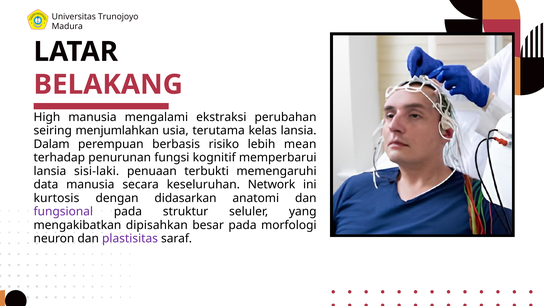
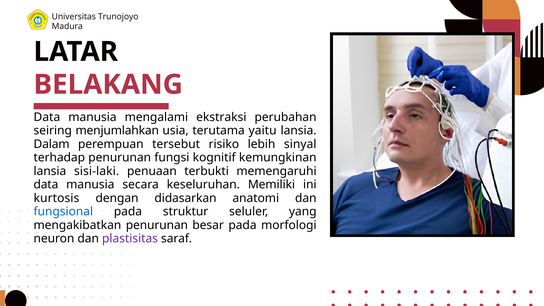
High: High -> Data (47, 117)
kelas: kelas -> yaitu (263, 131)
berbasis: berbasis -> tersebut (176, 144)
mean: mean -> sinyal (300, 144)
memperbarui: memperbarui -> kemungkinan (278, 158)
Network: Network -> Memiliki (271, 185)
fungsional colour: purple -> blue (63, 212)
mengakibatkan dipisahkan: dipisahkan -> penurunan (157, 225)
